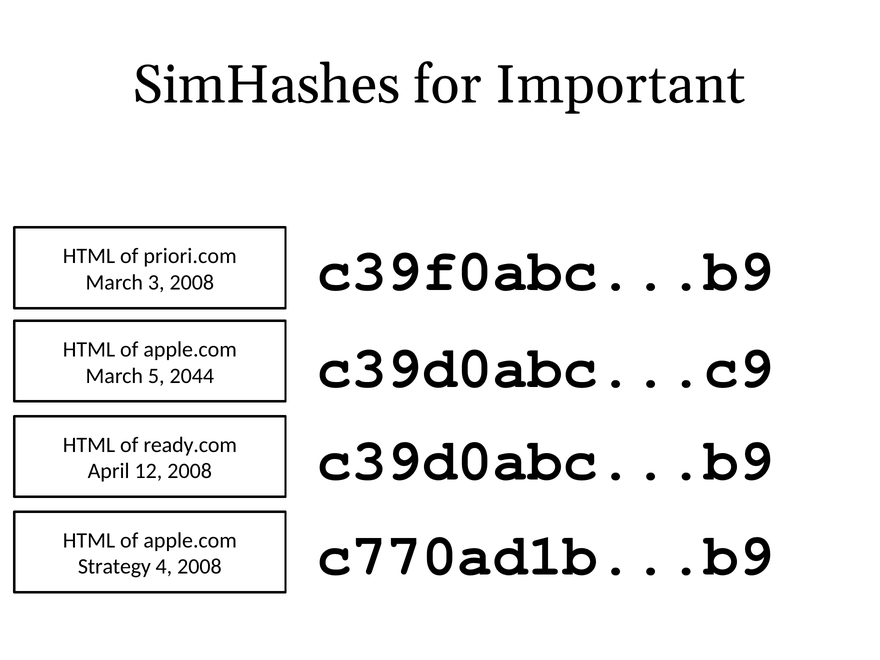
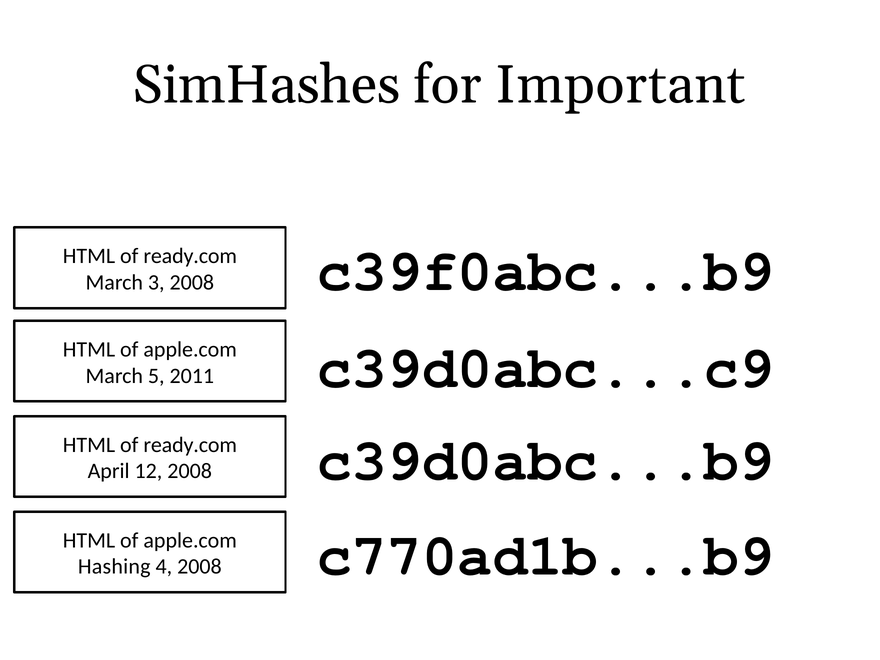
priori.com: priori.com -> ready.com (190, 256)
2044: 2044 -> 2011 (192, 376)
Strategy: Strategy -> Hashing (114, 567)
